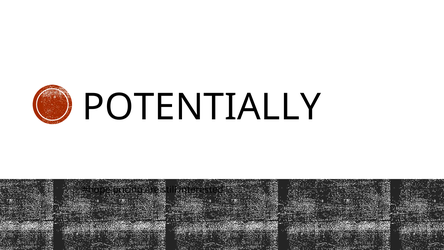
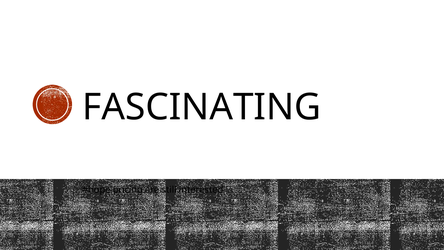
POTENTIALLY: POTENTIALLY -> FASCINATING (202, 107)
